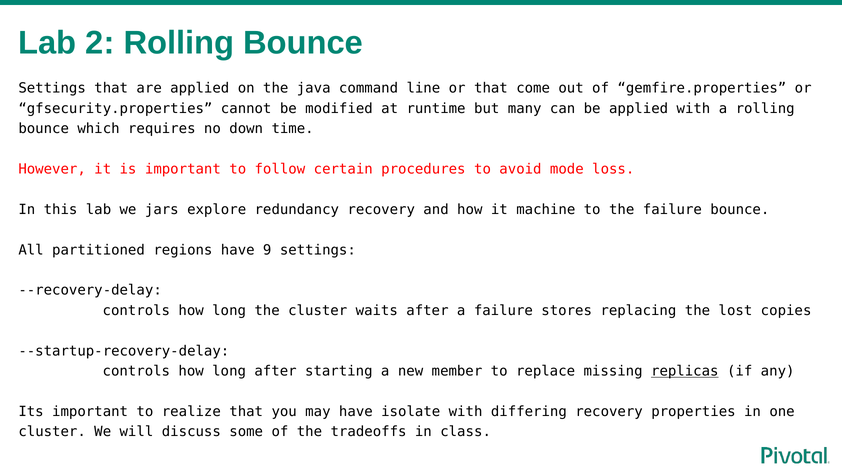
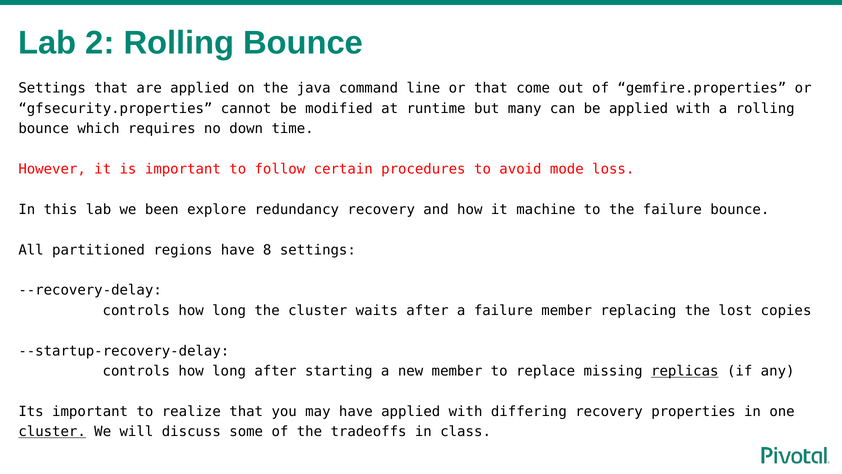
jars: jars -> been (162, 209)
9: 9 -> 8 (267, 250)
failure stores: stores -> member (567, 310)
have isolate: isolate -> applied (411, 411)
cluster underline: none -> present (52, 431)
